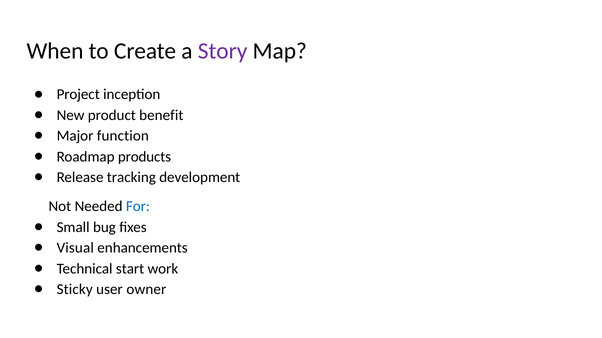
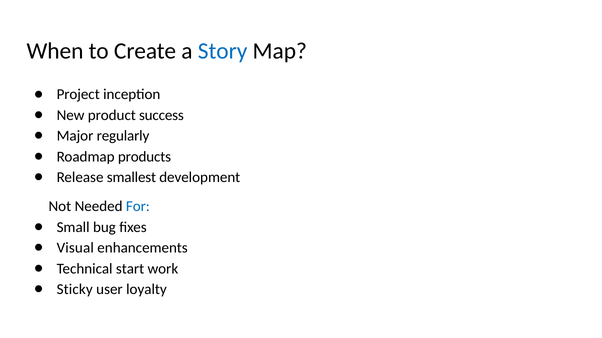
Story colour: purple -> blue (223, 51)
benefit: benefit -> success (161, 115)
function: function -> regularly (123, 136)
tracking: tracking -> smallest (131, 178)
owner: owner -> loyalty (146, 290)
